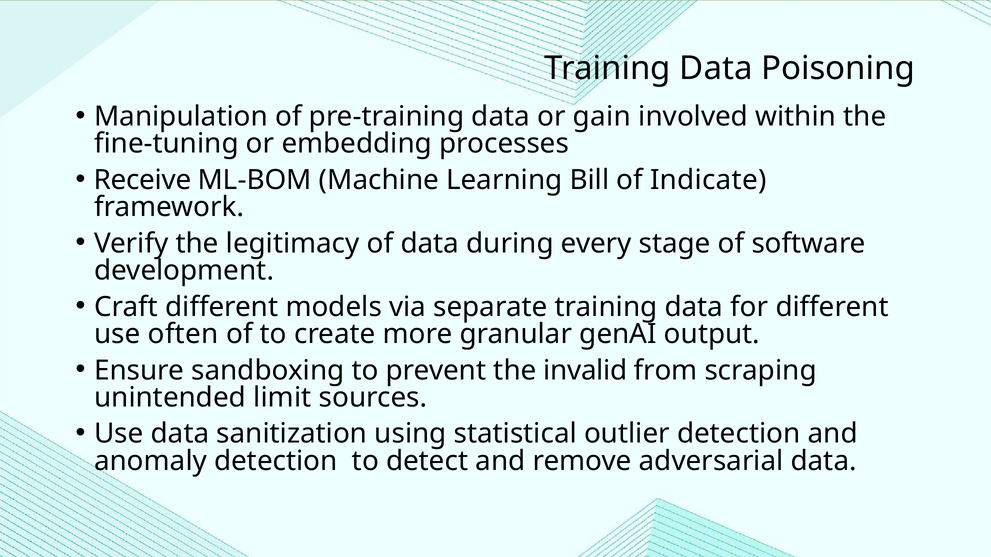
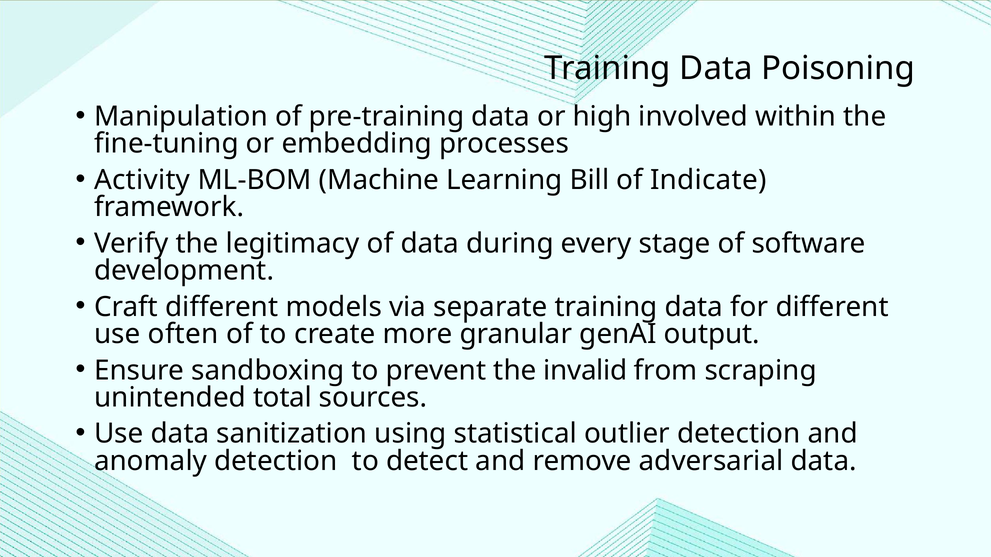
gain: gain -> high (602, 117)
Receive: Receive -> Activity (142, 180)
limit: limit -> total (283, 398)
